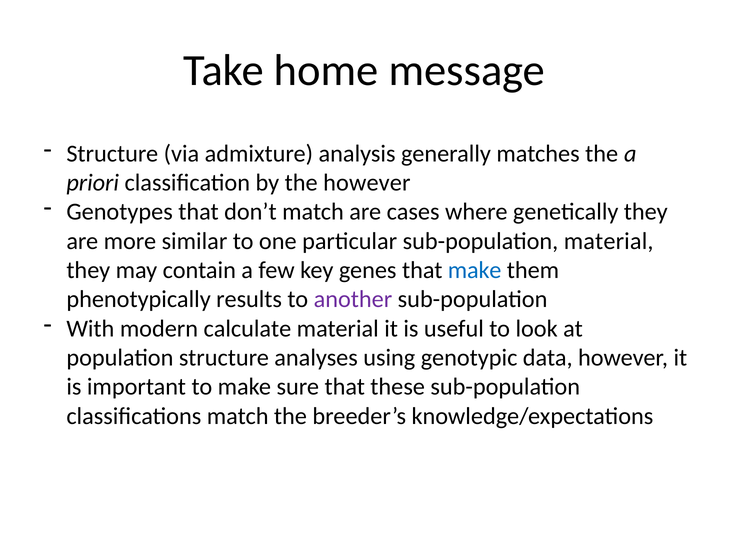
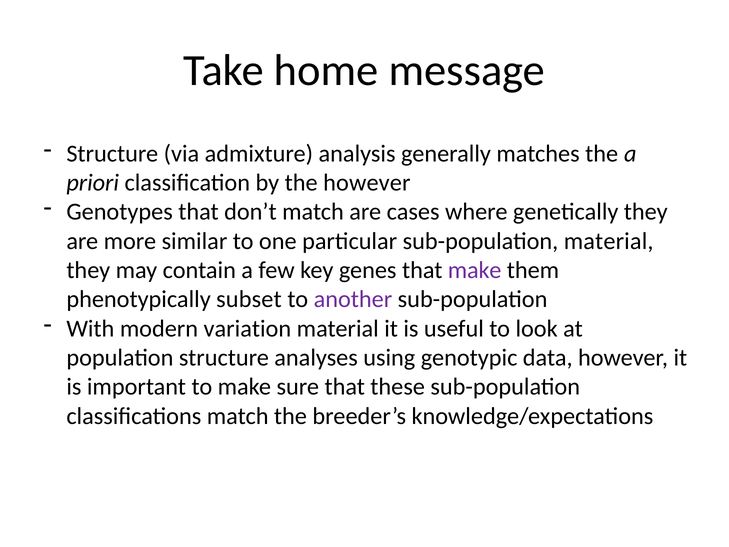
make colour: blue -> purple (475, 270)
results: results -> subset (249, 299)
calculate: calculate -> variation (247, 328)
